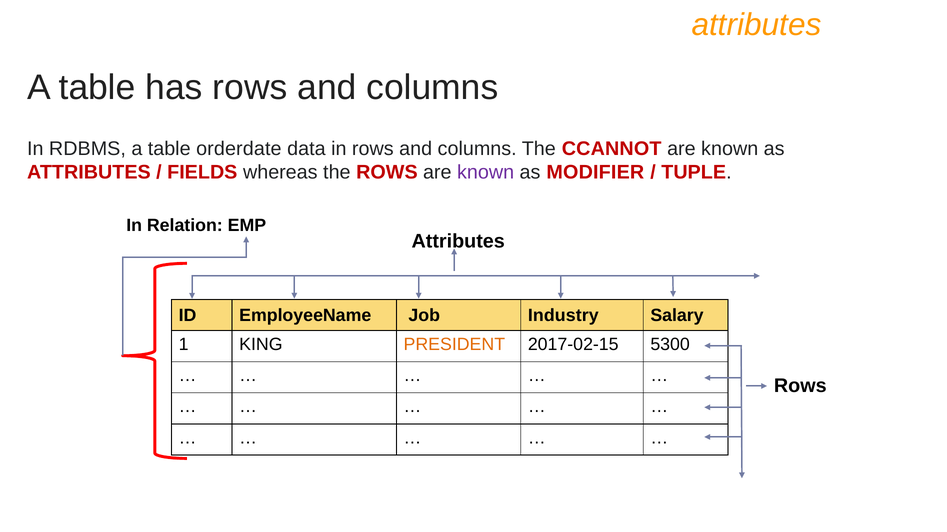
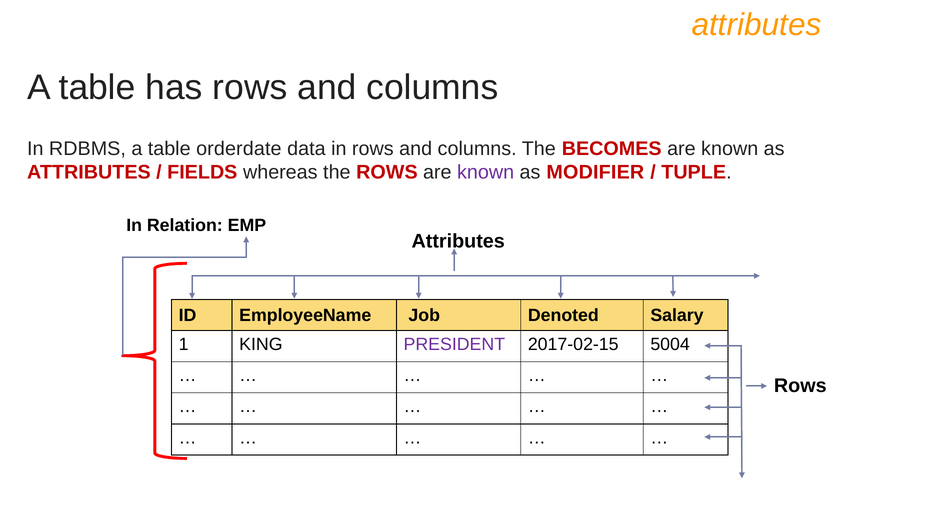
CCANNOT: CCANNOT -> BECOMES (612, 149)
Industry: Industry -> Denoted (563, 316)
PRESIDENT colour: orange -> purple (454, 345)
5300: 5300 -> 5004 (670, 345)
